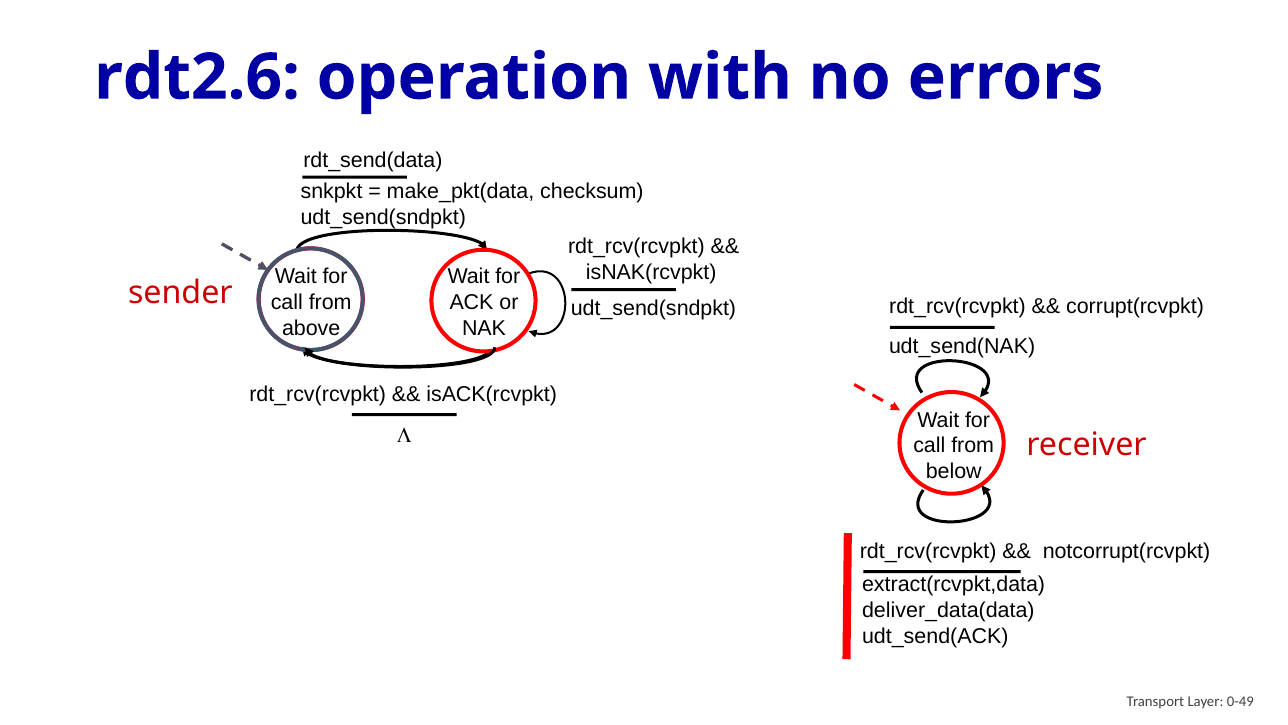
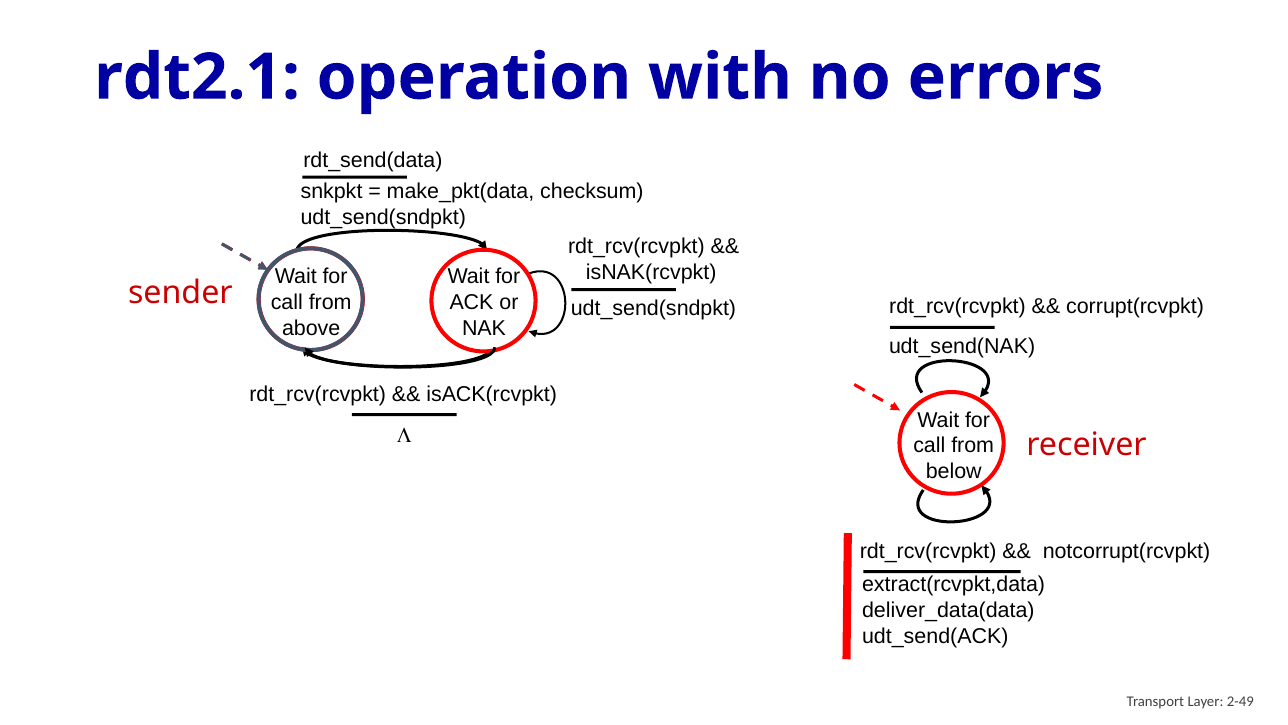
rdt2.6: rdt2.6 -> rdt2.1 (197, 77)
0-49: 0-49 -> 2-49 (1240, 701)
